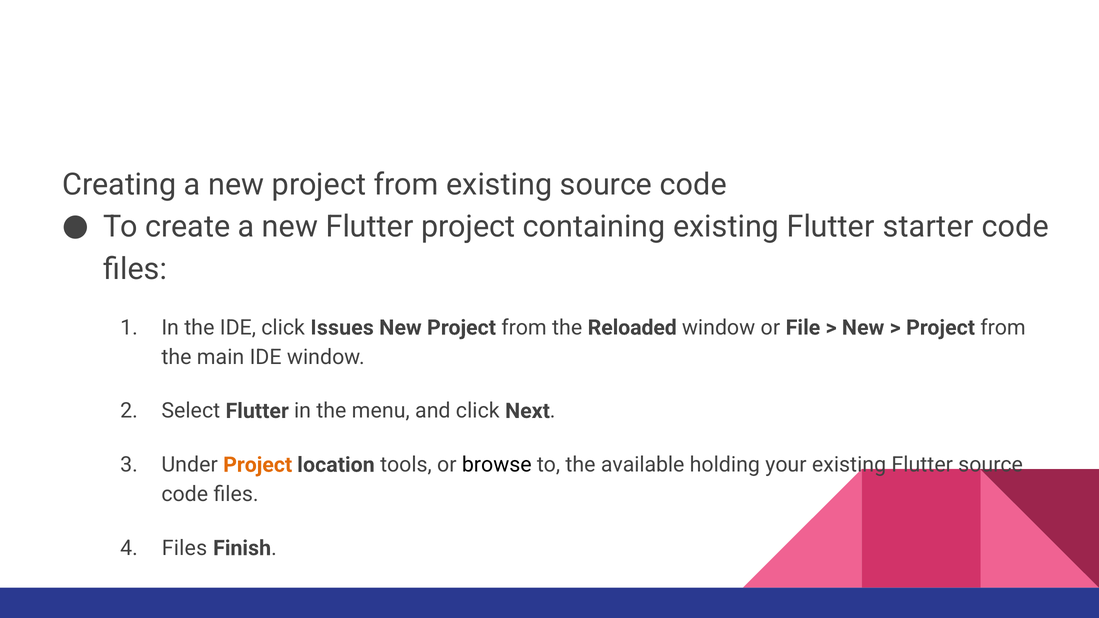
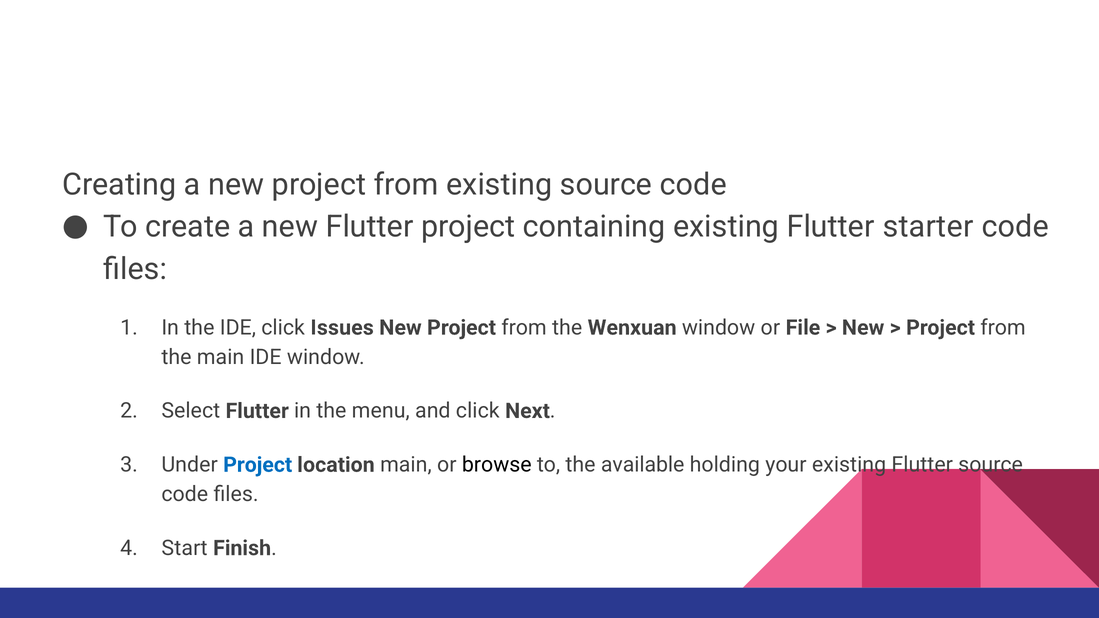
Reloaded: Reloaded -> Wenxuan (632, 328)
Project colour: orange -> blue (258, 465)
location tools: tools -> main (406, 465)
Files: Files -> Start (184, 548)
